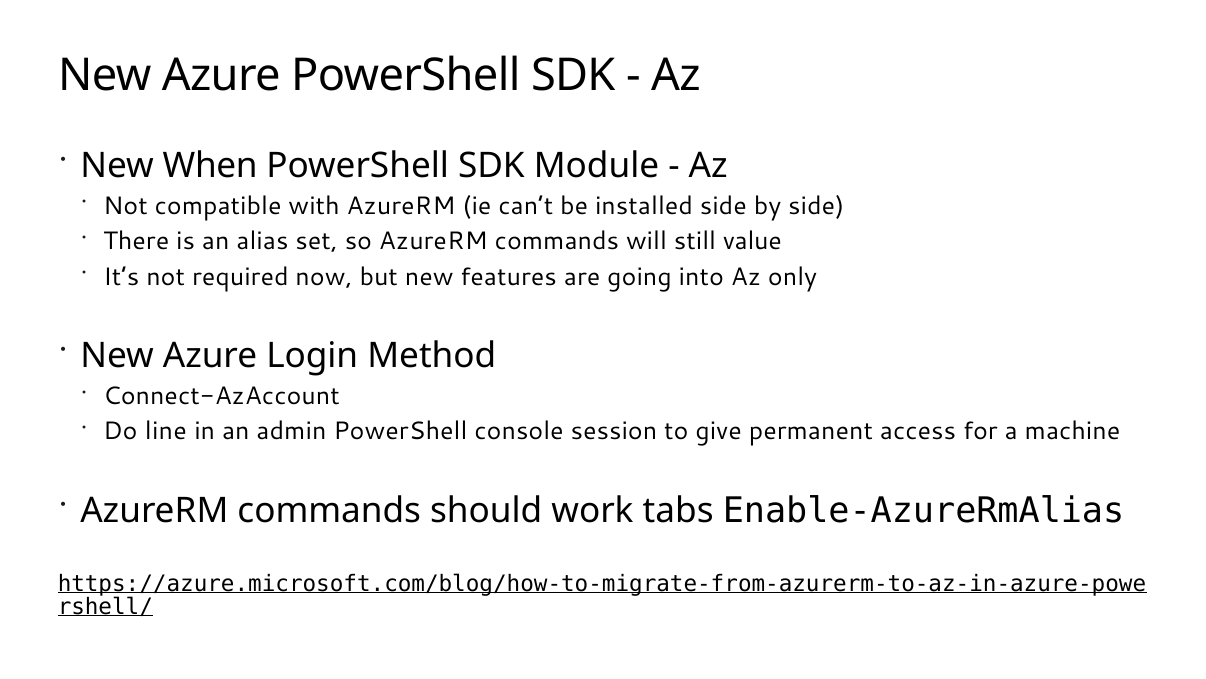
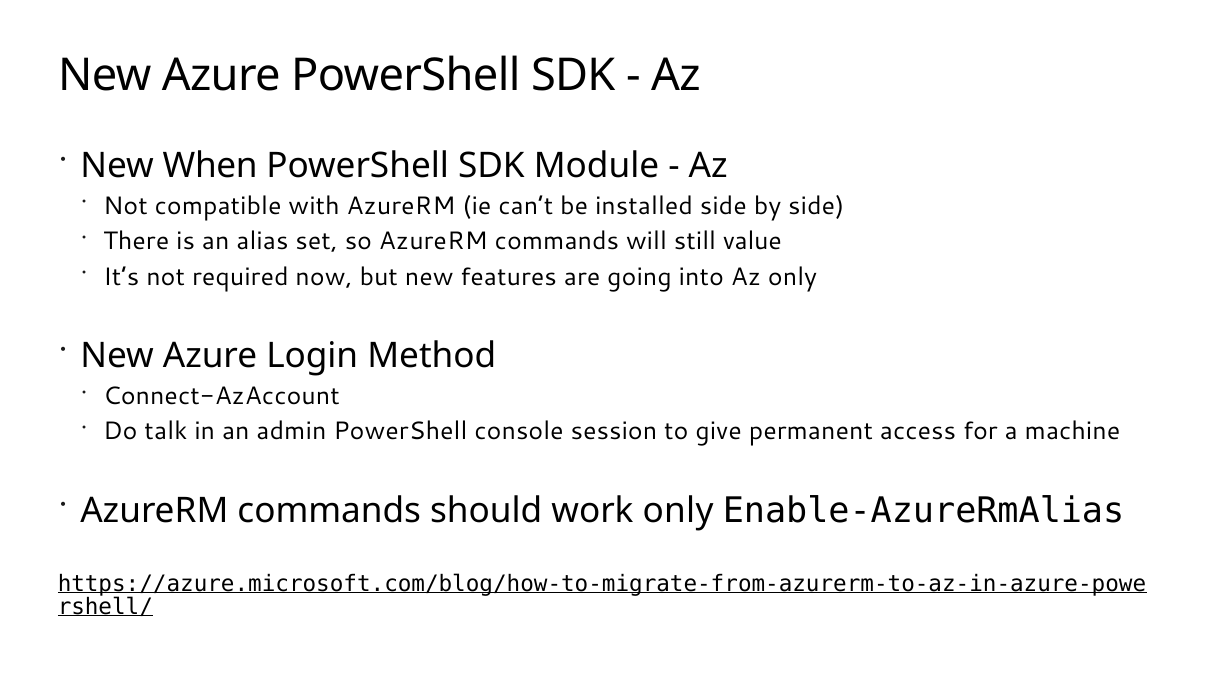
line: line -> talk (166, 431)
work tabs: tabs -> only (678, 510)
